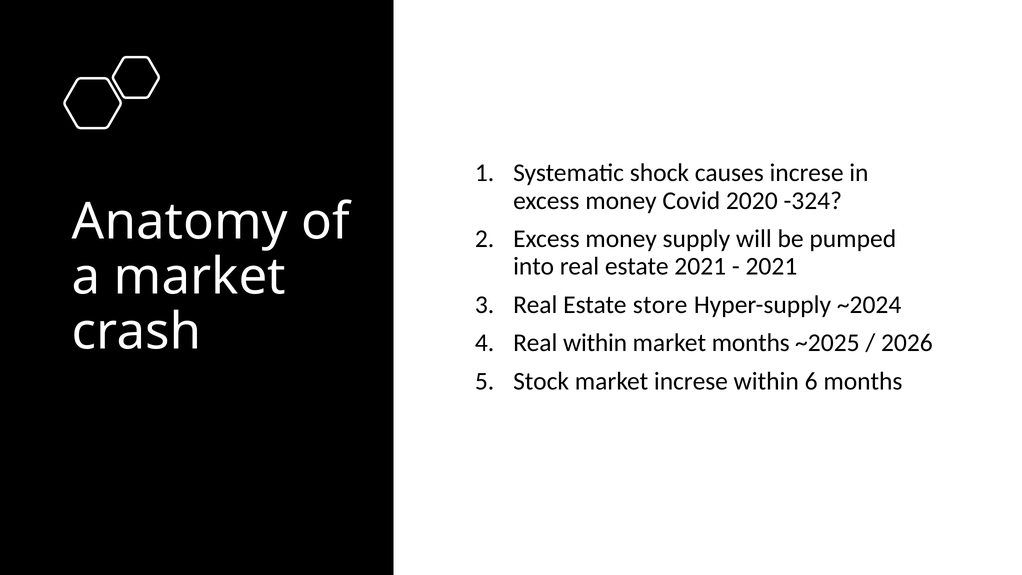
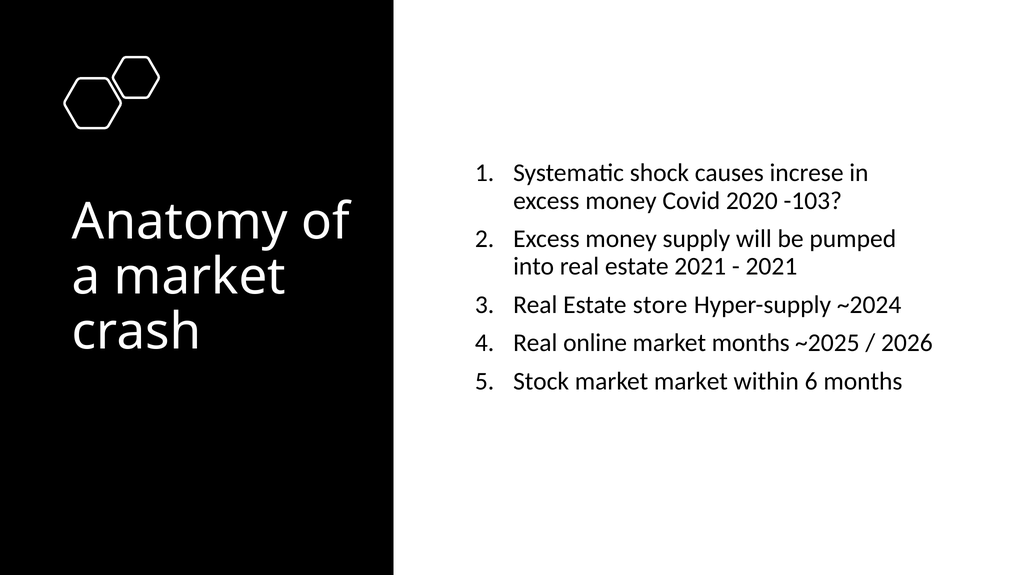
-324: -324 -> -103 (813, 201)
Real within: within -> online (595, 343)
market increse: increse -> market (691, 381)
